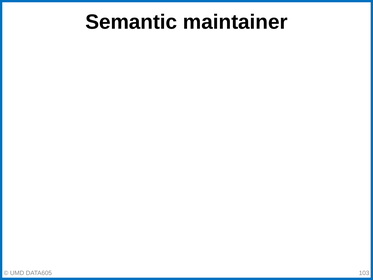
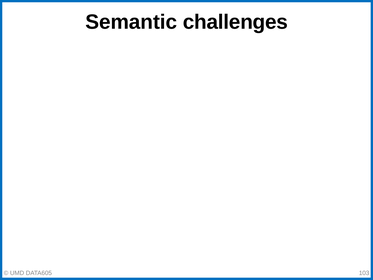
maintainer: maintainer -> challenges (235, 22)
